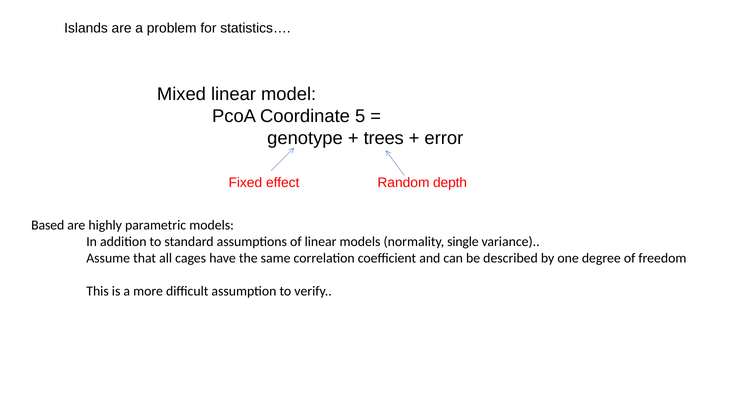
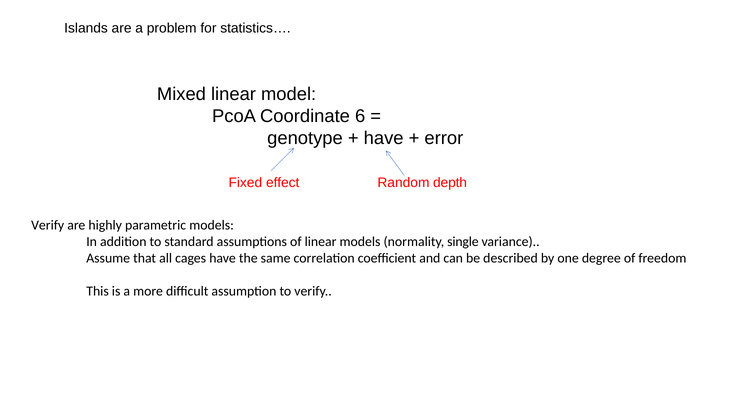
5: 5 -> 6 (360, 116)
trees: trees -> have (384, 138)
Based: Based -> Verify (48, 225)
